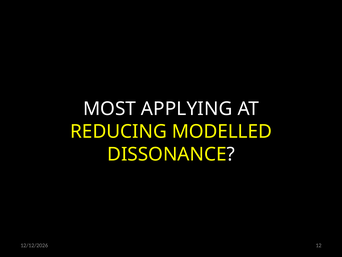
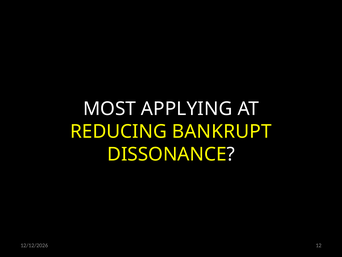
MODELLED: MODELLED -> BANKRUPT (222, 131)
